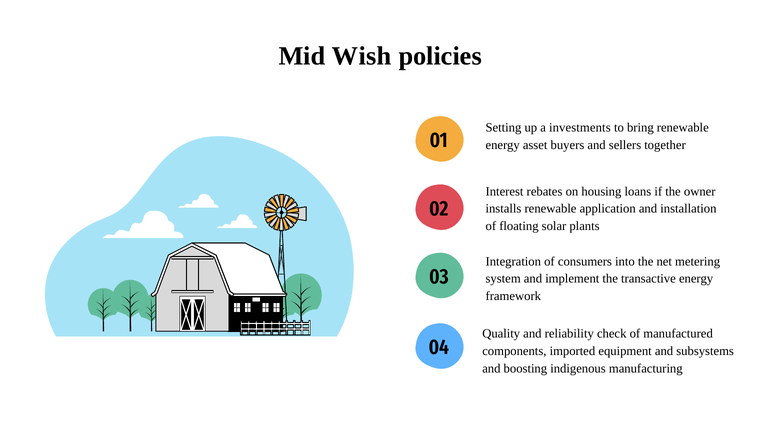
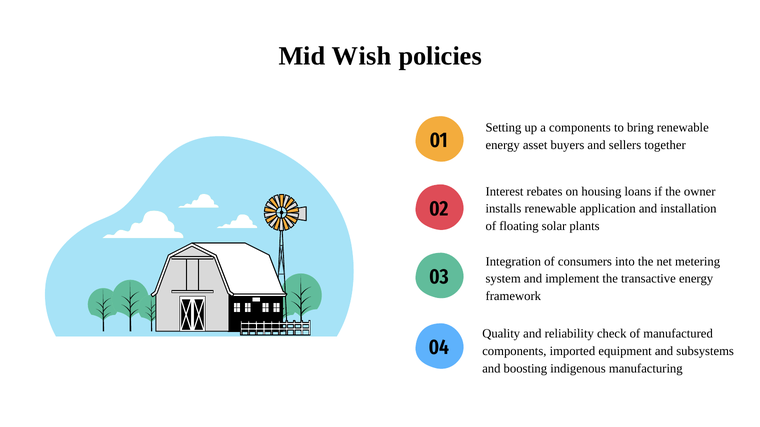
a investments: investments -> components (580, 128)
